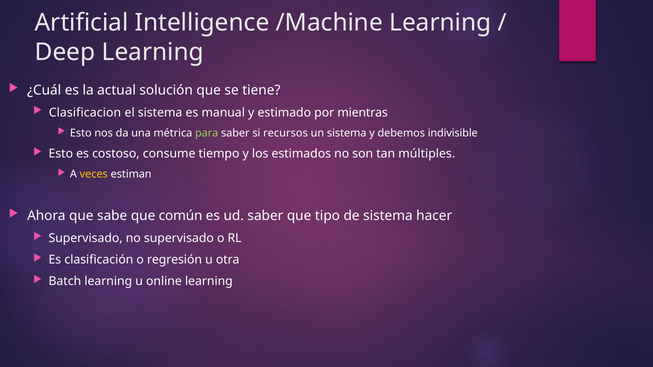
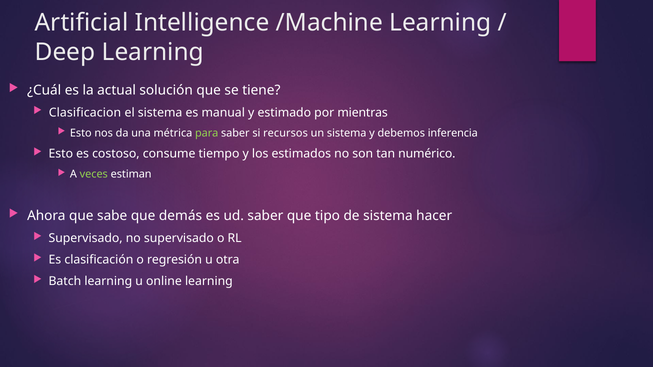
indivisible: indivisible -> inferencia (453, 133)
múltiples: múltiples -> numérico (427, 154)
veces colour: yellow -> light green (94, 175)
común: común -> demás (180, 216)
